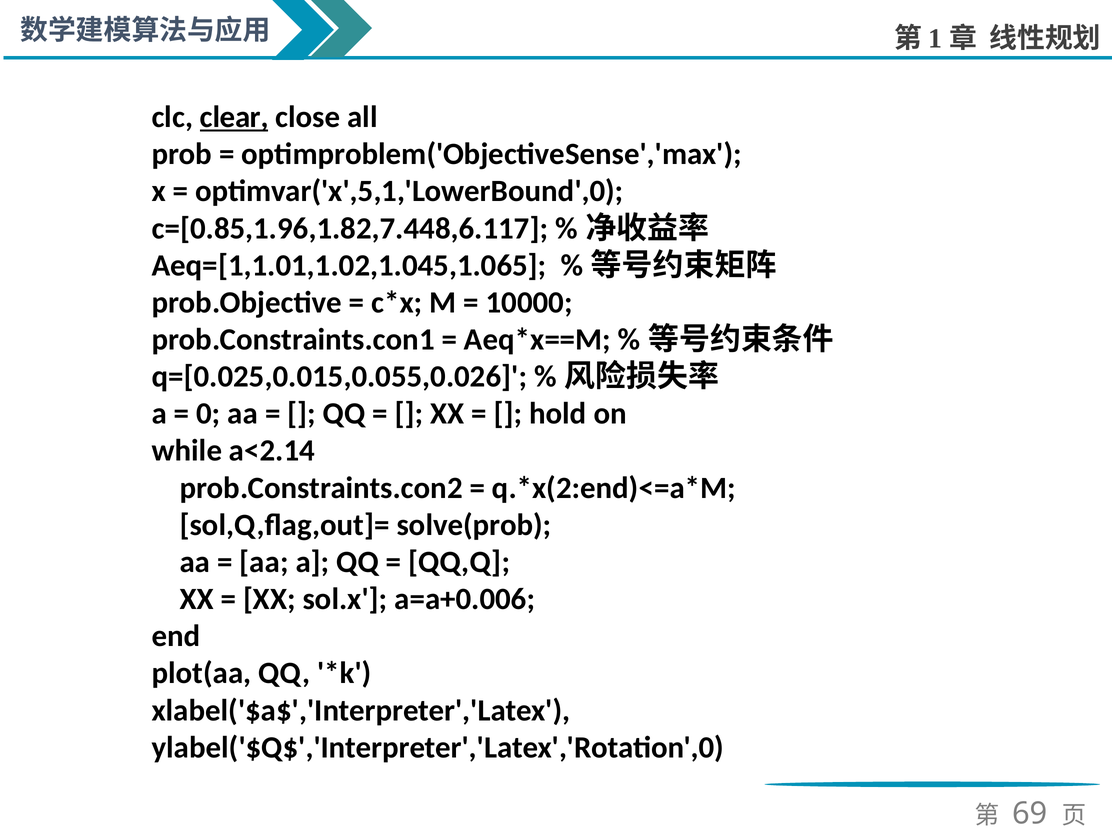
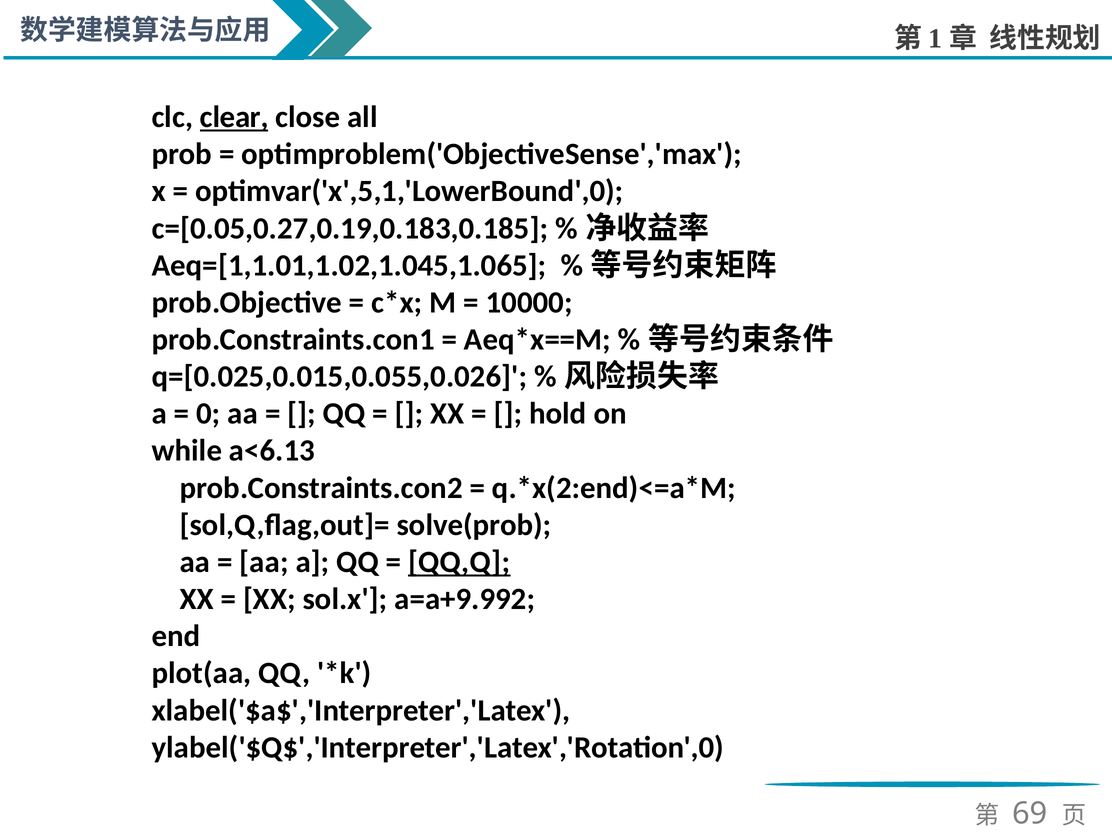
c=[0.85,1.96,1.82,7.448,6.117: c=[0.85,1.96,1.82,7.448,6.117 -> c=[0.05,0.27,0.19,0.183,0.185 (350, 228)
a<2.14: a<2.14 -> a<6.13 (272, 451)
QQ,Q underline: none -> present (459, 562)
a=a+0.006: a=a+0.006 -> a=a+9.992 (465, 599)
